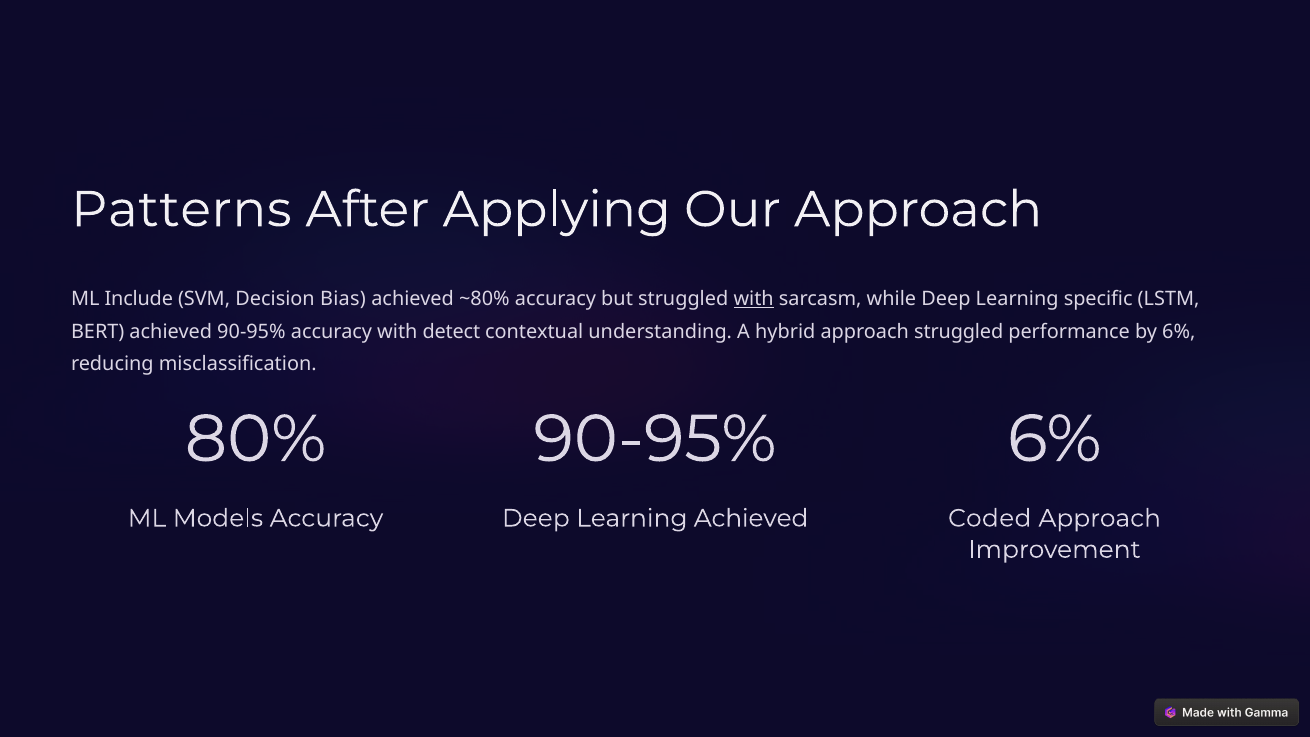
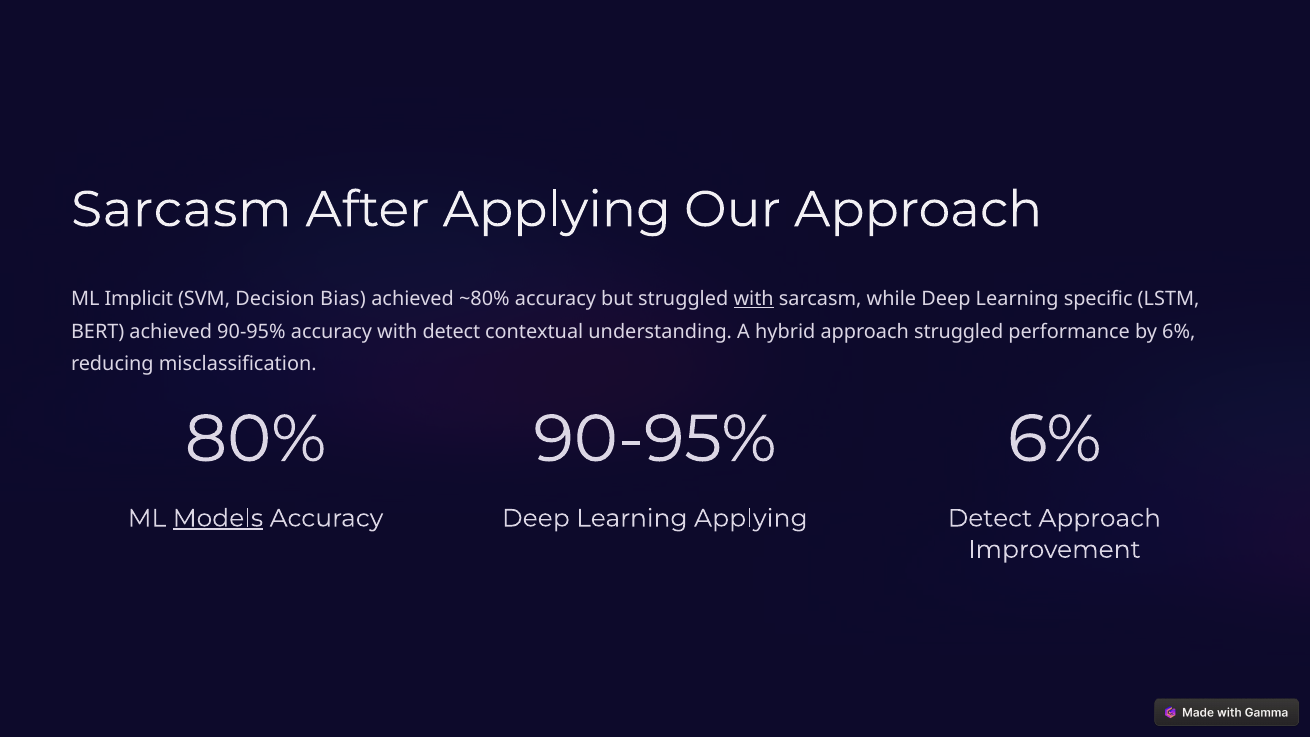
Patterns: Patterns -> Sarcasm (181, 210)
Include: Include -> Implicit (139, 299)
Models underline: none -> present (218, 518)
Learning Achieved: Achieved -> Applying (751, 518)
Coded: Coded -> Detect (990, 518)
